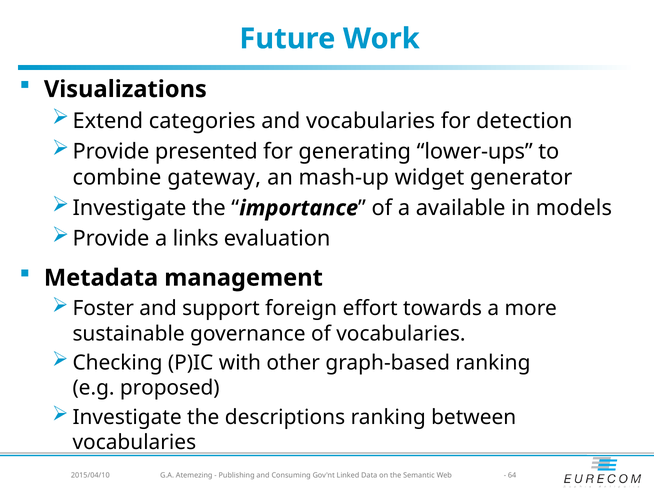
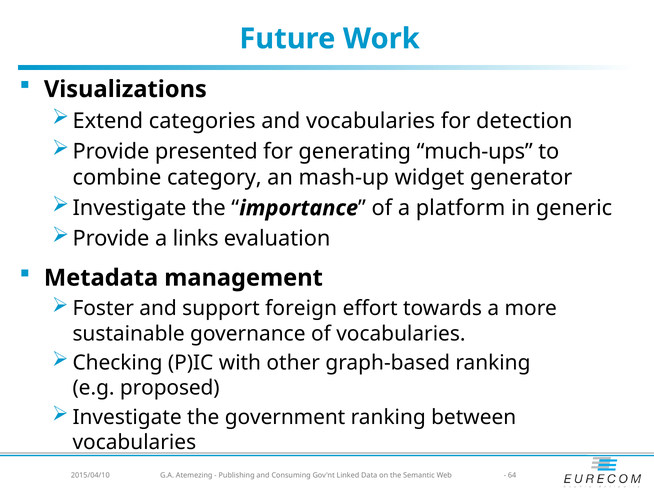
lower-ups: lower-ups -> much-ups (475, 151)
gateway: gateway -> category (214, 177)
available: available -> platform (461, 208)
models: models -> generic (574, 208)
descriptions: descriptions -> government (285, 417)
